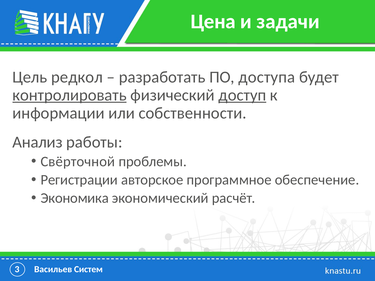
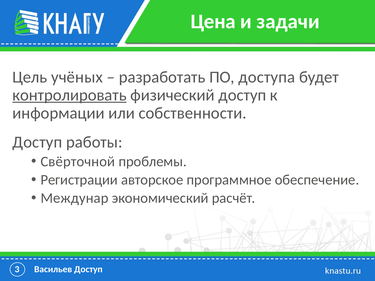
редкол: редкол -> учёных (77, 77)
доступ underline: present -> none (242, 95)
Анализ: Анализ -> Доступ (37, 142)
Экономика: Экономика -> Междунар (75, 198)
Васильев Систем: Систем -> Доступ (88, 270)
